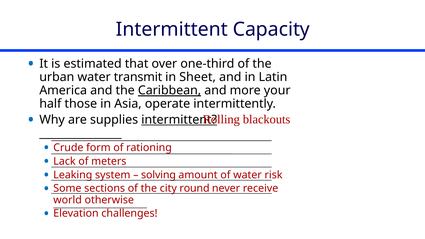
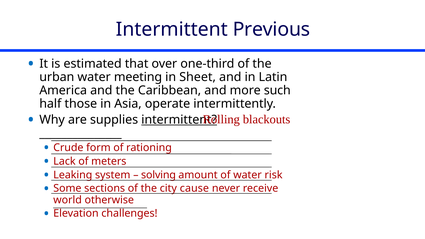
Capacity: Capacity -> Previous (271, 29)
transmit: transmit -> meeting (138, 77)
Caribbean underline: present -> none (170, 90)
your: your -> such (277, 90)
round: round -> cause (194, 188)
